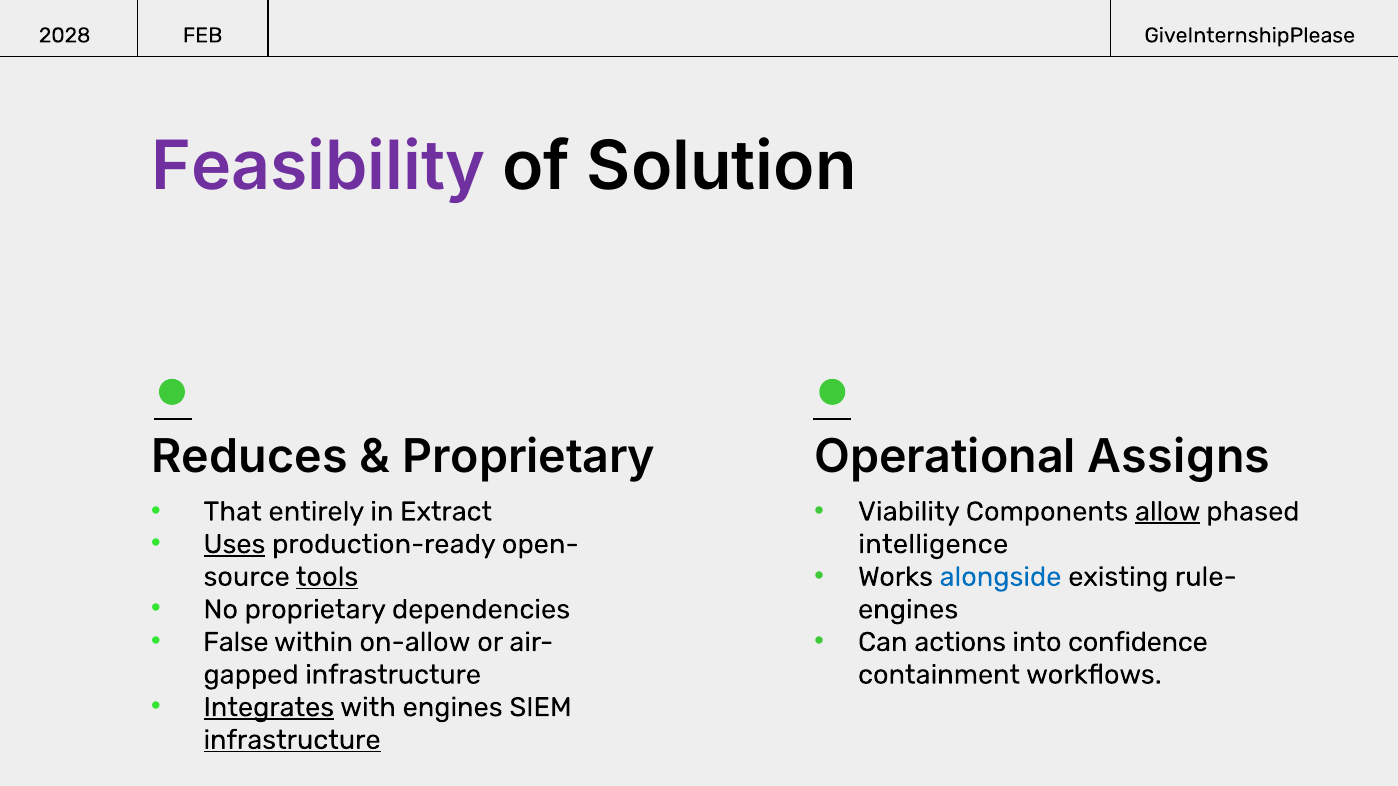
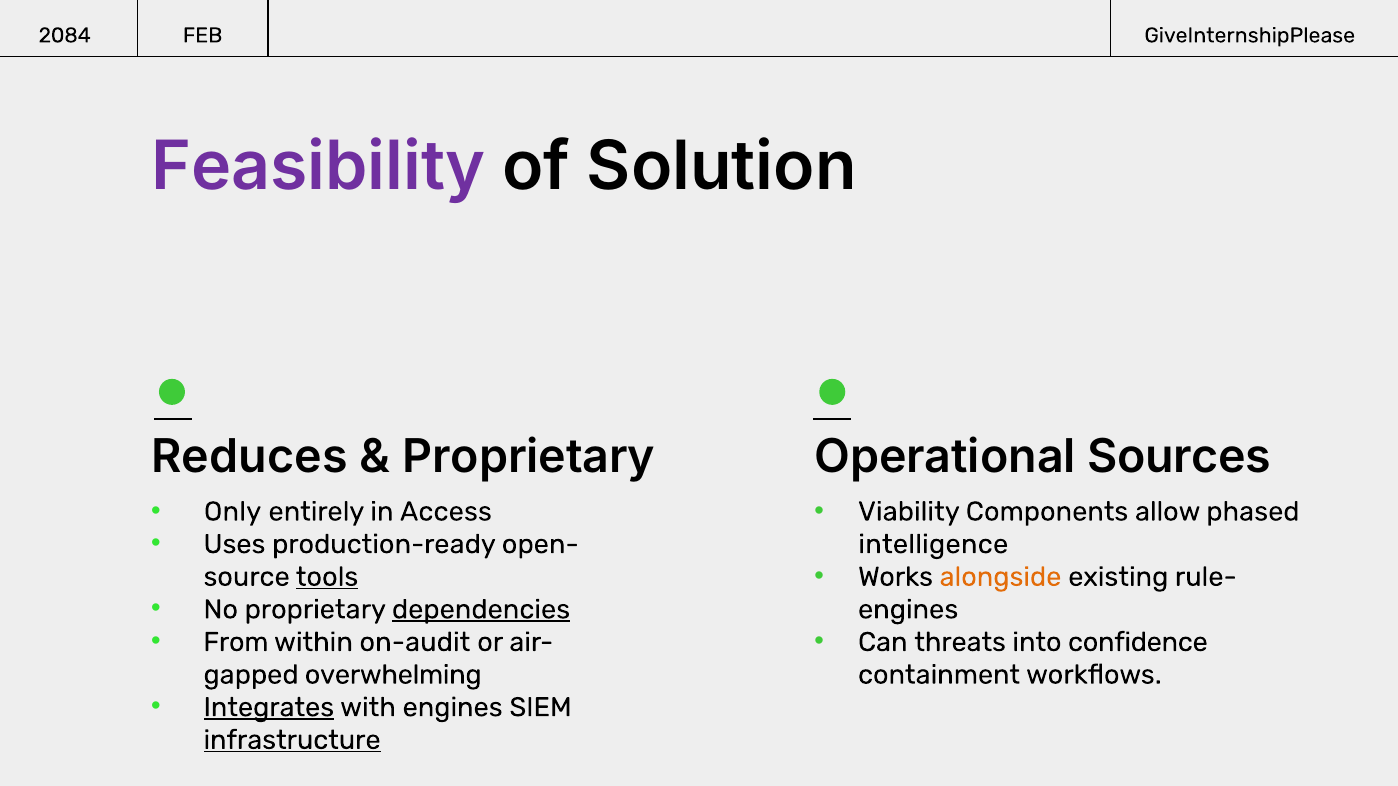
2028: 2028 -> 2084 (65, 35)
Assigns: Assigns -> Sources (1179, 457)
That: That -> Only (233, 512)
Extract: Extract -> Access (446, 512)
allow underline: present -> none (1168, 512)
Uses underline: present -> none (234, 544)
alongside colour: blue -> orange (1001, 577)
dependencies underline: none -> present (481, 610)
False: False -> From (236, 642)
on-allow: on-allow -> on-audit (415, 642)
actions: actions -> threats (960, 642)
infrastructure: infrastructure -> overwhelming (393, 675)
